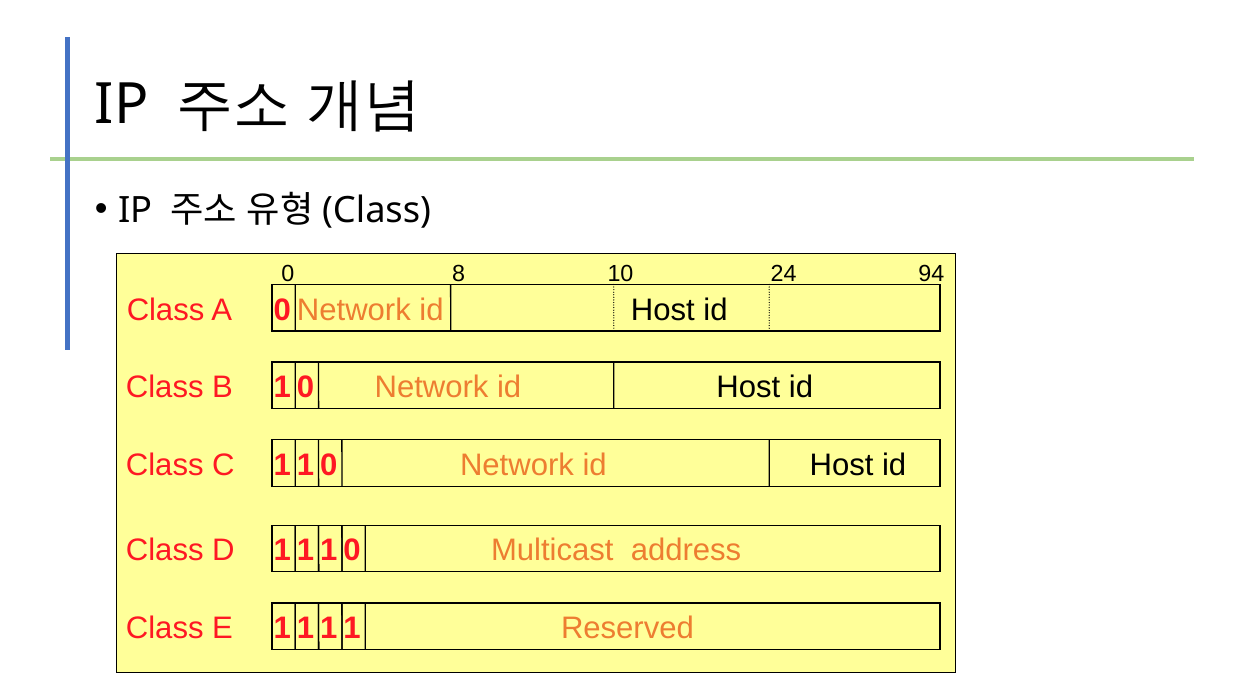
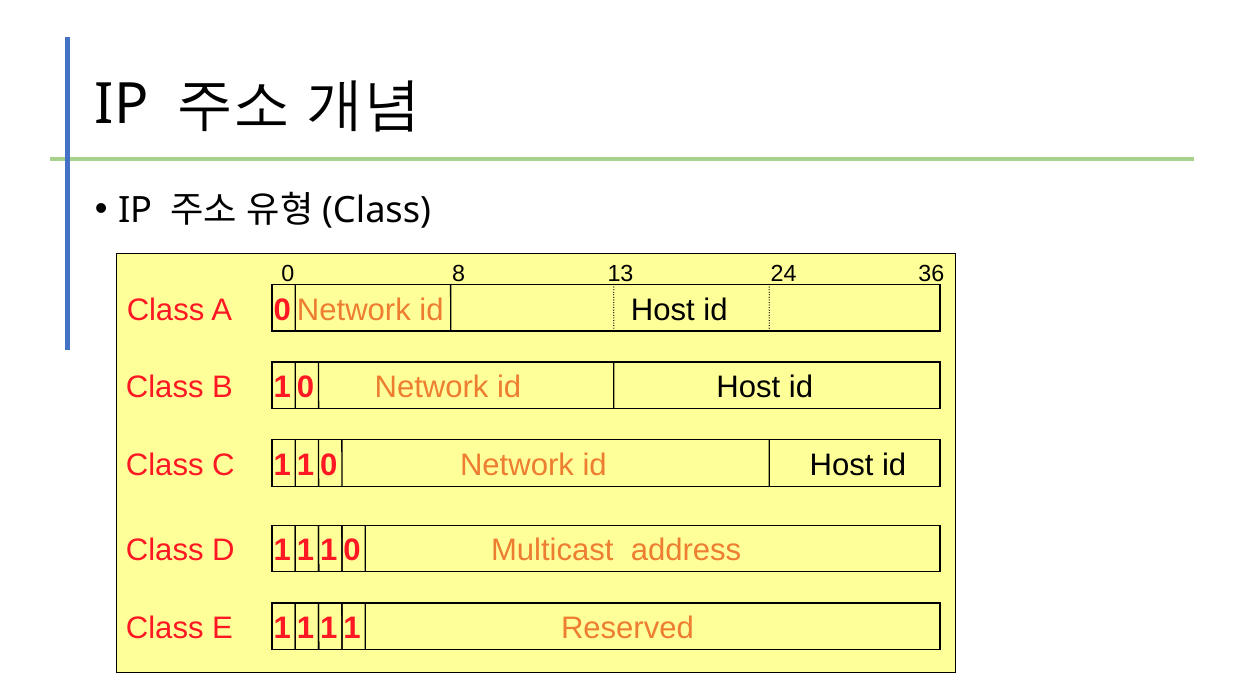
10: 10 -> 13 (621, 274)
94: 94 -> 36 (931, 274)
